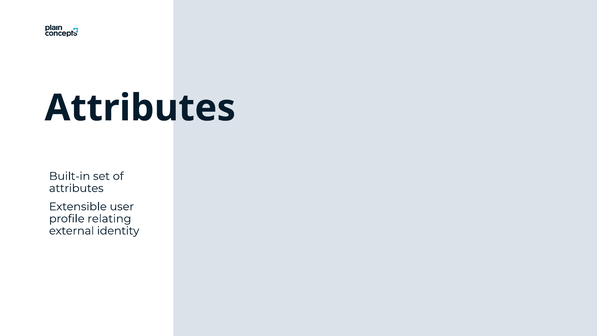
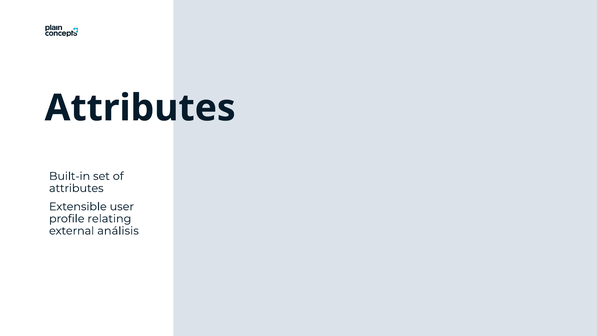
identity: identity -> análisis (118, 231)
